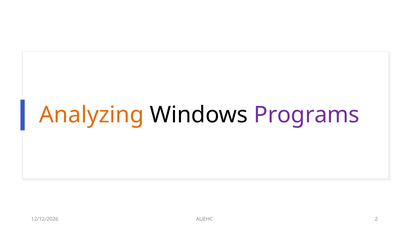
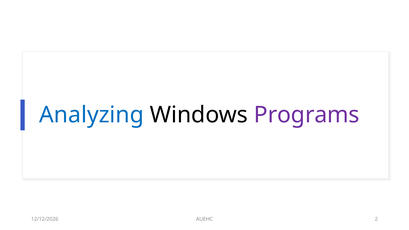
Analyzing colour: orange -> blue (92, 115)
